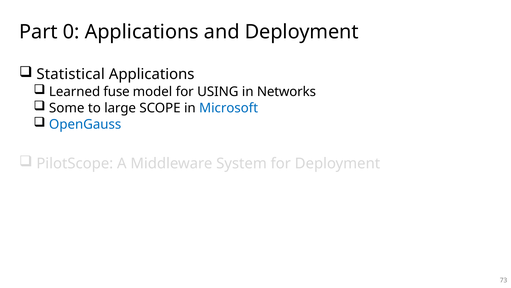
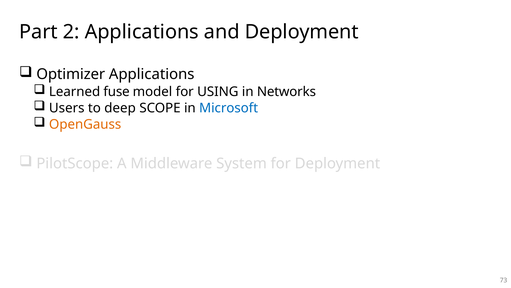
0: 0 -> 2 (71, 32)
Statistical: Statistical -> Optimizer (71, 74)
Some: Some -> Users (67, 108)
large: large -> deep (120, 108)
OpenGauss colour: blue -> orange (85, 124)
